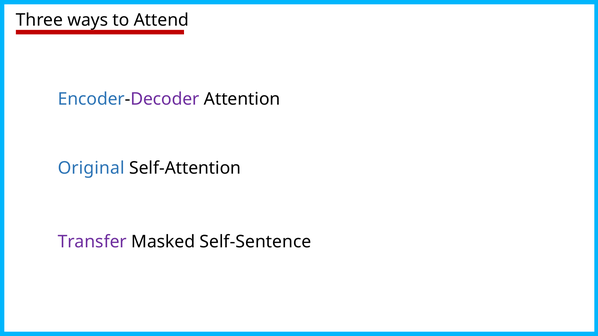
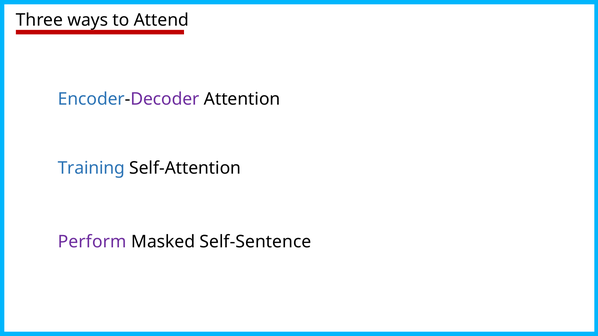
Original: Original -> Training (91, 168)
Transfer: Transfer -> Perform (92, 242)
